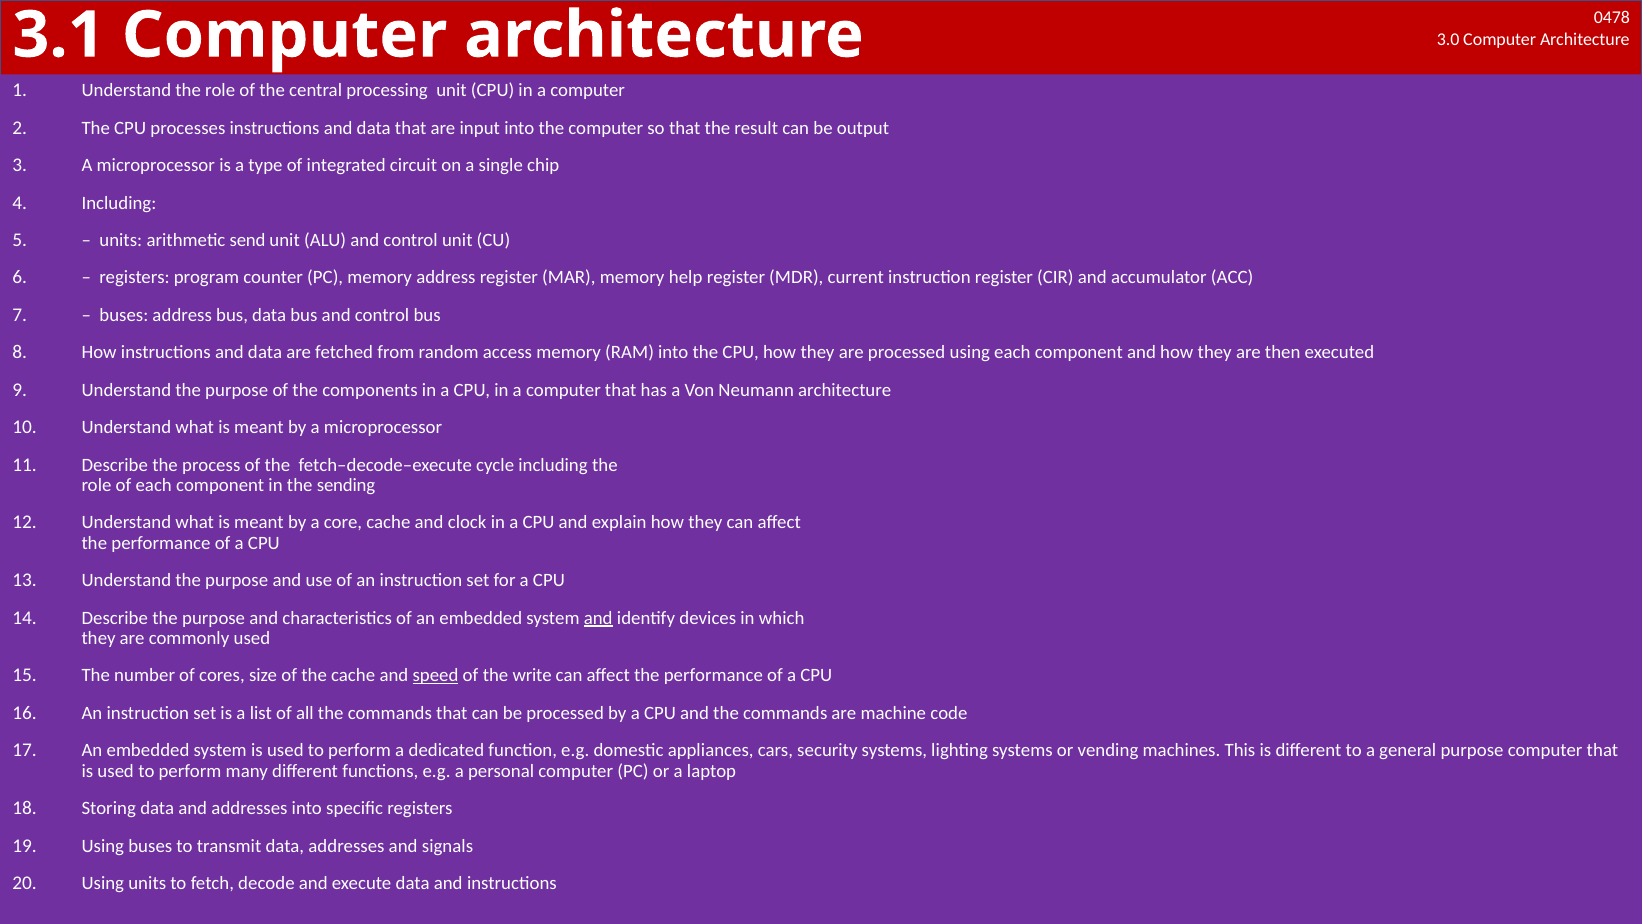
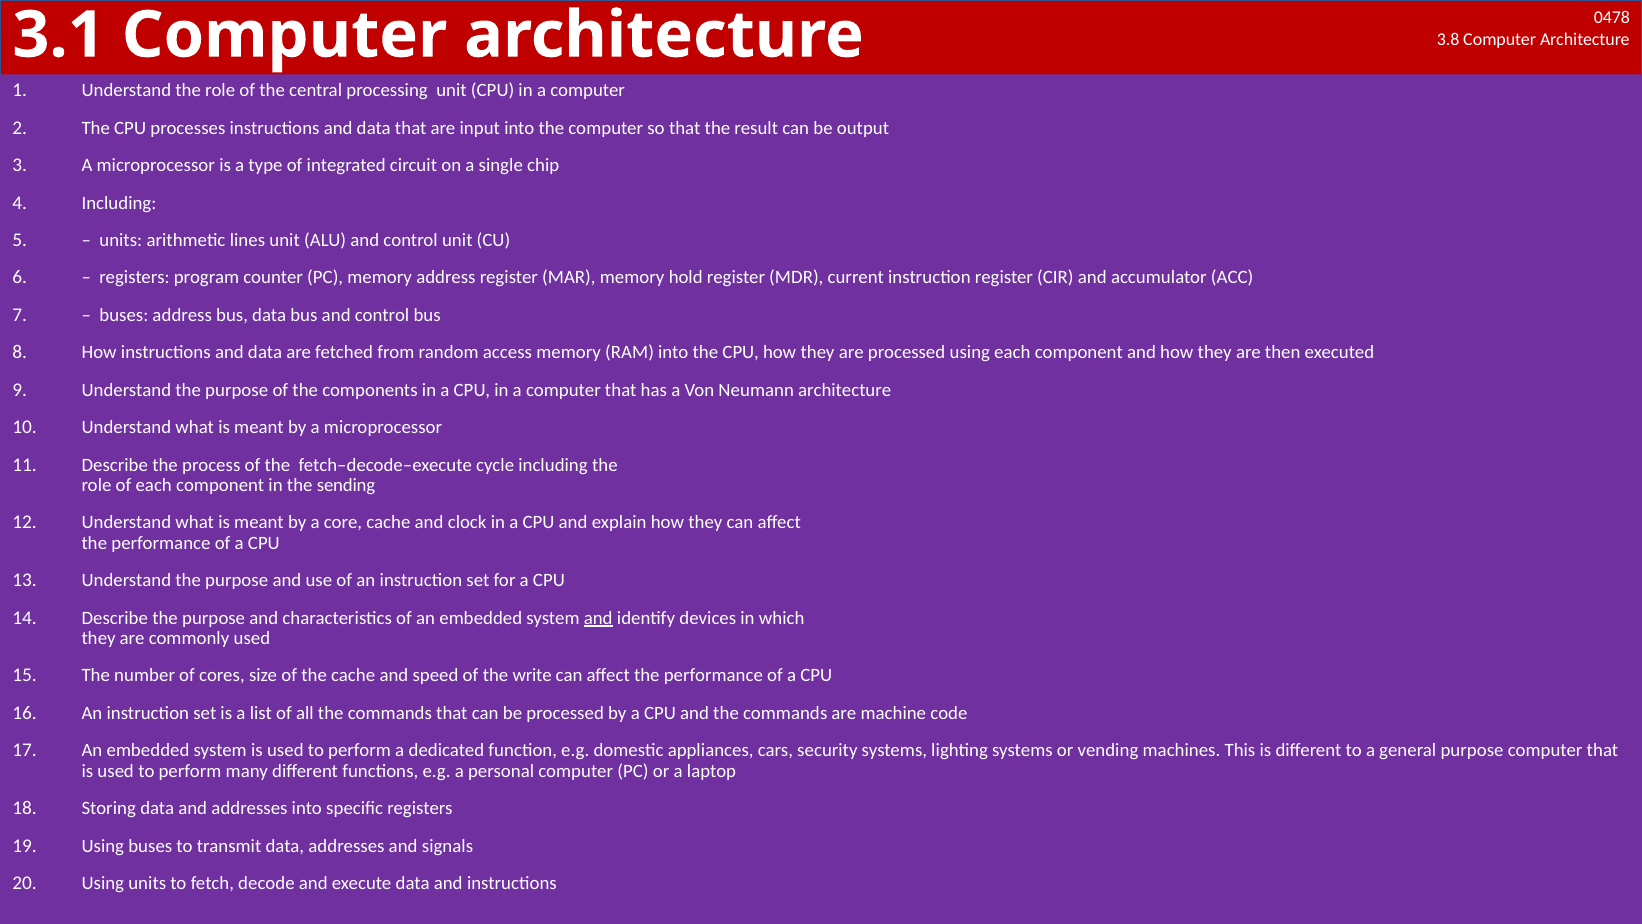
3.0: 3.0 -> 3.8 (1448, 40)
send: send -> lines (247, 240)
help: help -> hold (686, 278)
speed underline: present -> none (435, 675)
